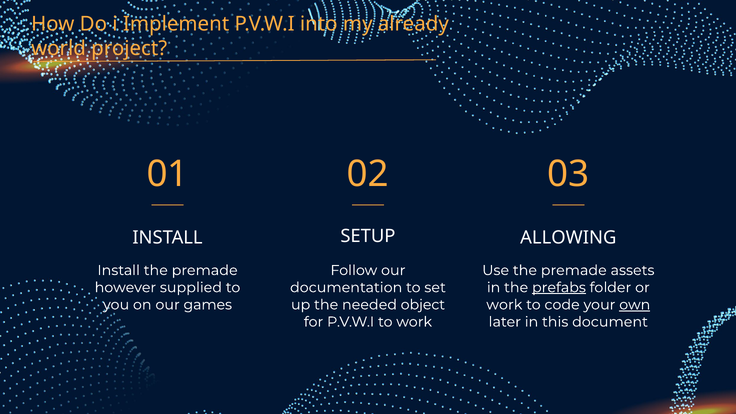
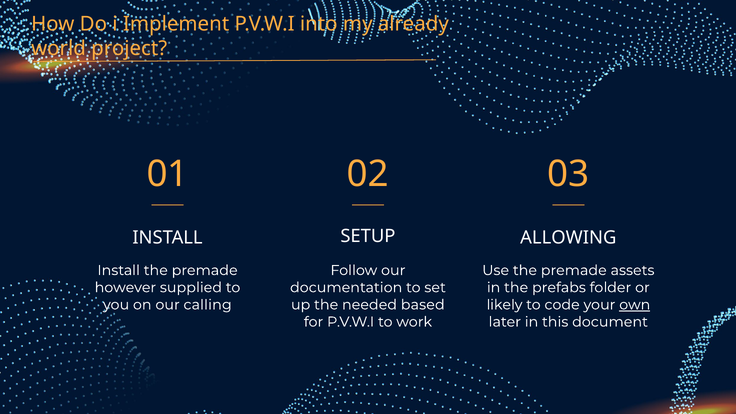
prefabs underline: present -> none (559, 288)
games: games -> calling (208, 305)
object: object -> based (423, 305)
work: work -> likely (504, 305)
